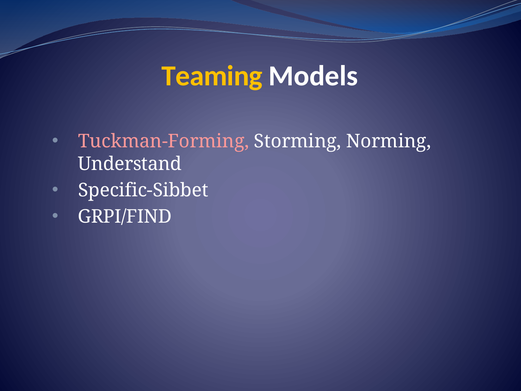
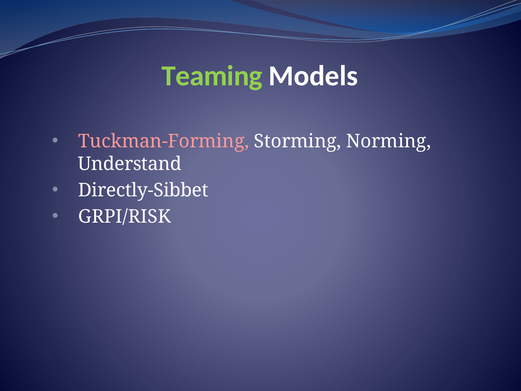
Teaming colour: yellow -> light green (212, 76)
Specific-Sibbet: Specific-Sibbet -> Directly-Sibbet (143, 190)
GRPI/FIND: GRPI/FIND -> GRPI/RISK (125, 216)
